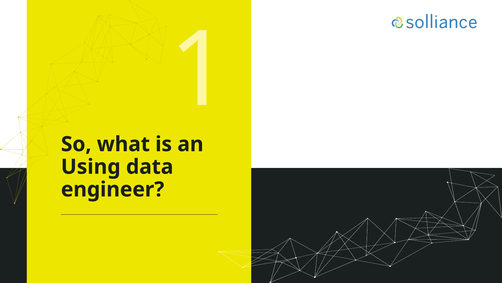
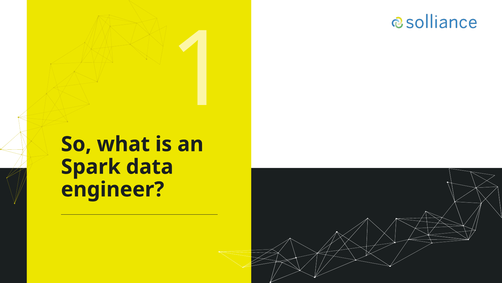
Using: Using -> Spark (91, 167)
